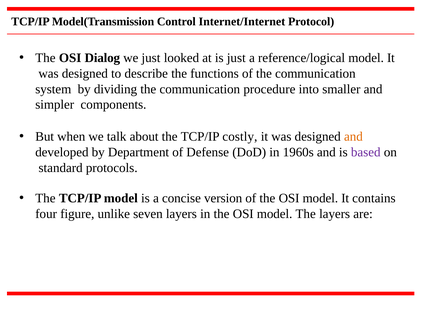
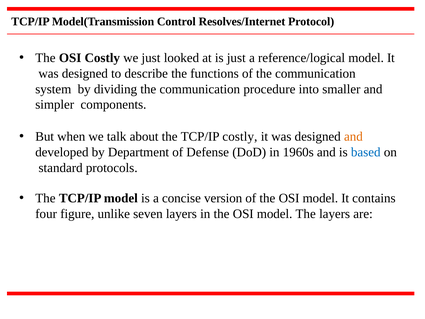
Internet/Internet: Internet/Internet -> Resolves/Internet (242, 22)
OSI Dialog: Dialog -> Costly (102, 58)
based colour: purple -> blue (366, 152)
